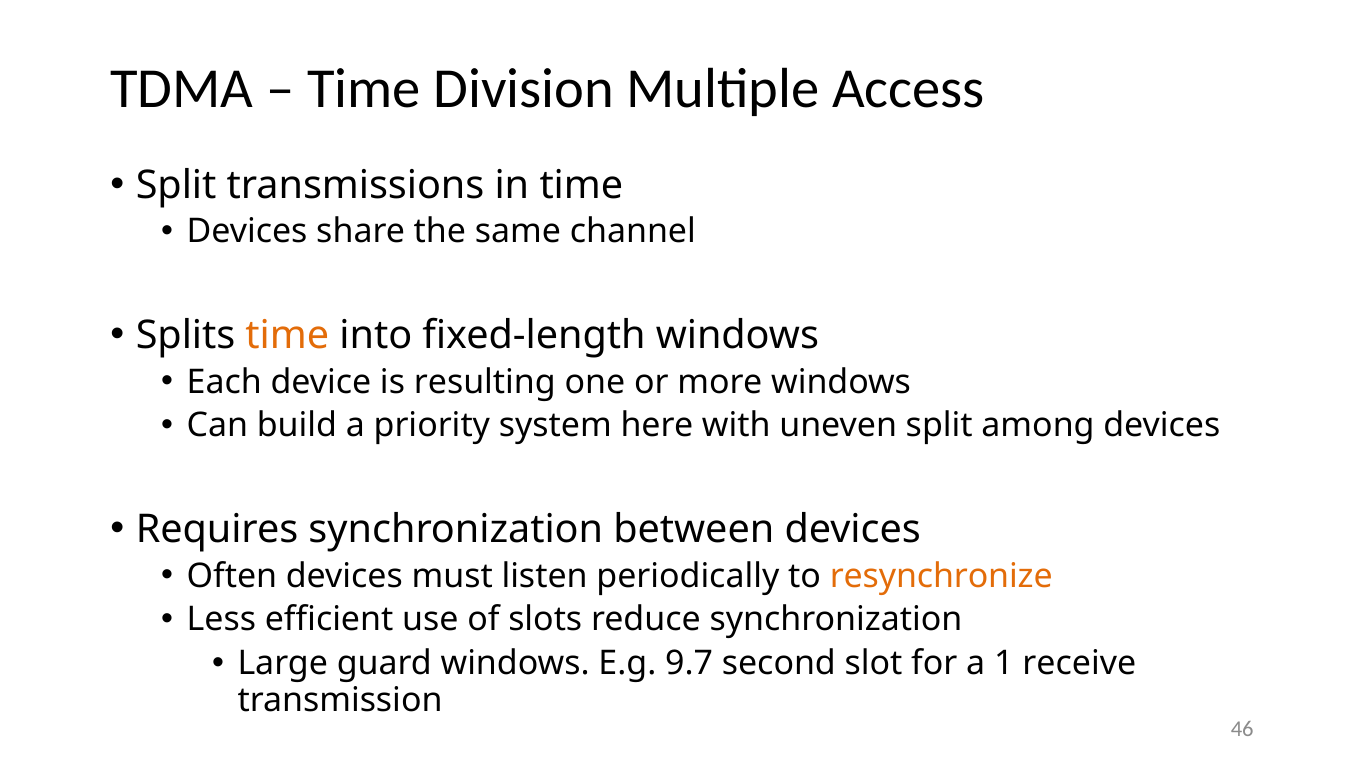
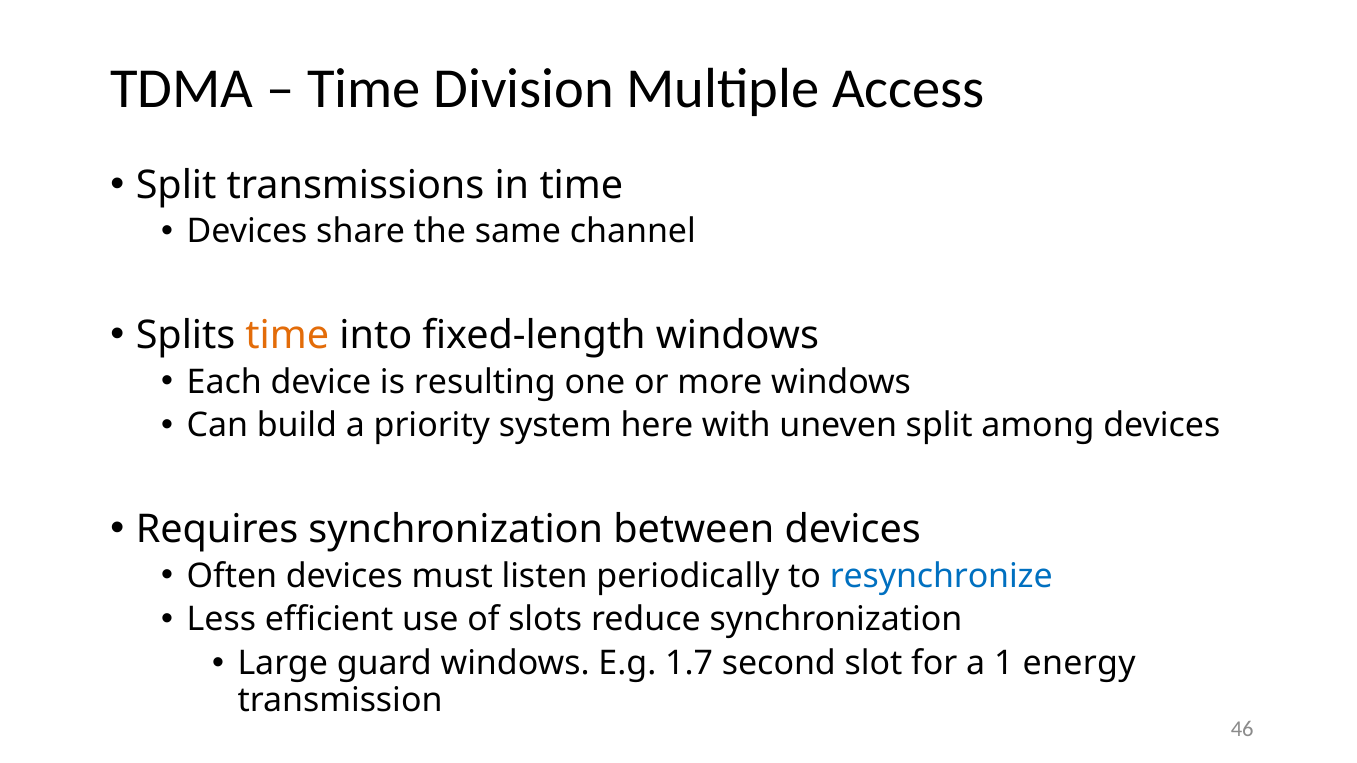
resynchronize colour: orange -> blue (941, 576)
9.7: 9.7 -> 1.7 (689, 664)
receive: receive -> energy (1079, 664)
